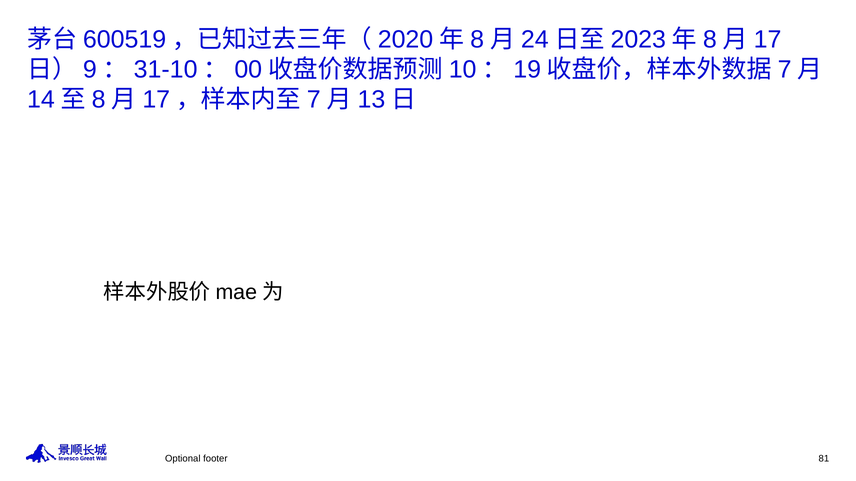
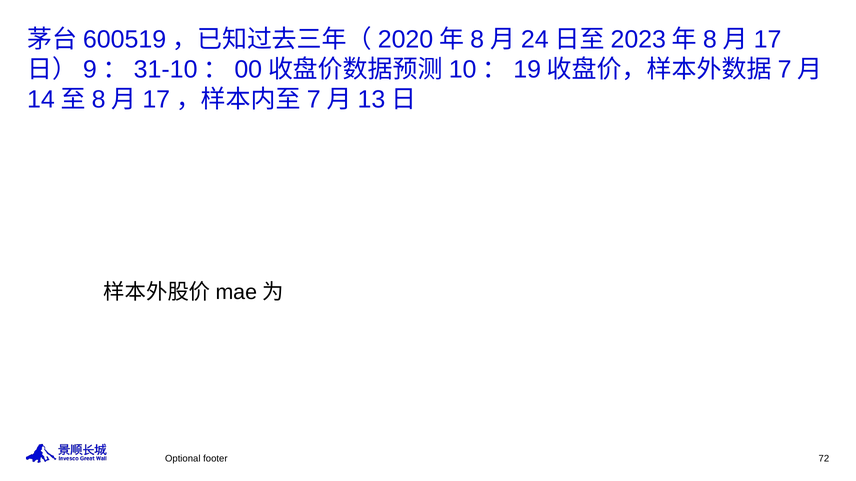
81: 81 -> 72 (824, 459)
